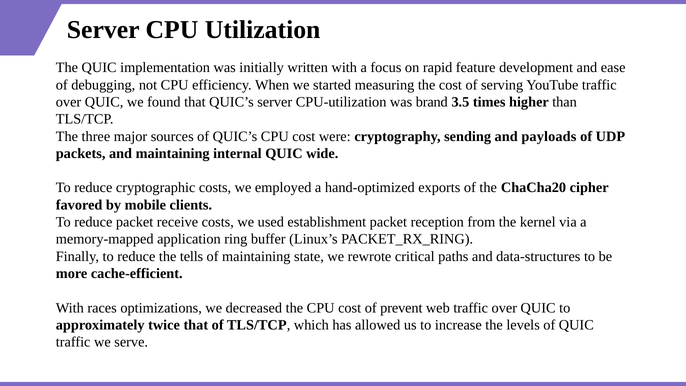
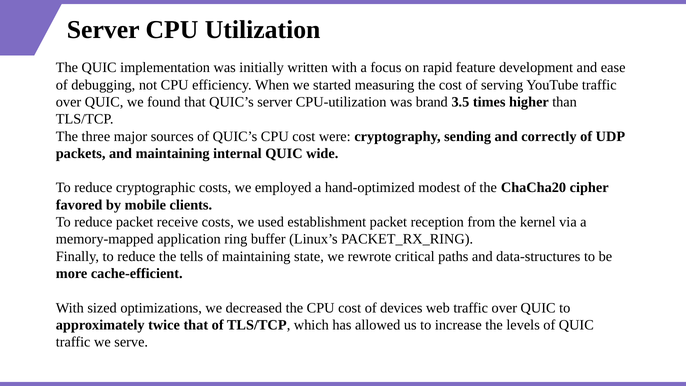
payloads: payloads -> correctly (549, 136)
exports: exports -> modest (439, 188)
races: races -> sized (102, 308)
prevent: prevent -> devices (401, 308)
